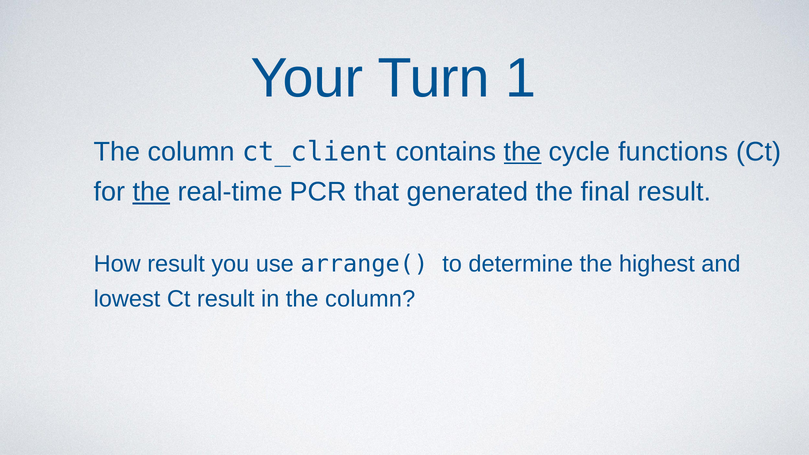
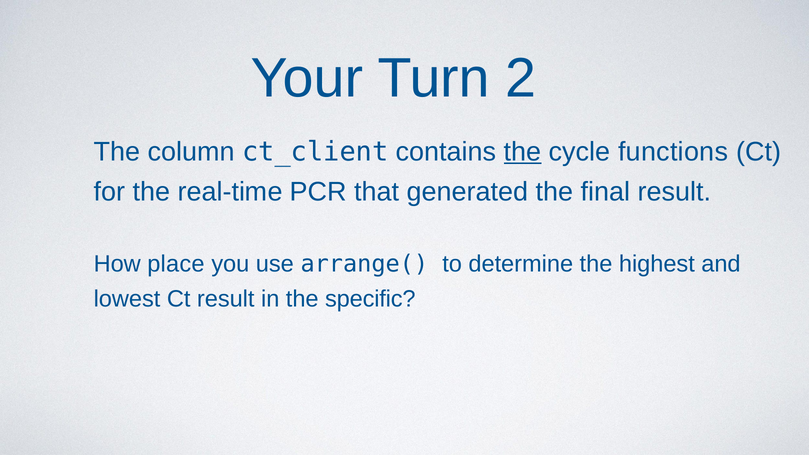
1: 1 -> 2 (521, 78)
the underline: present -> none (151, 192)
How result: result -> place (176, 264)
in the column: column -> specific (370, 299)
